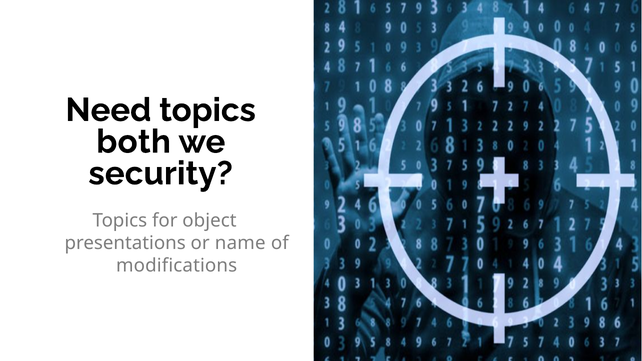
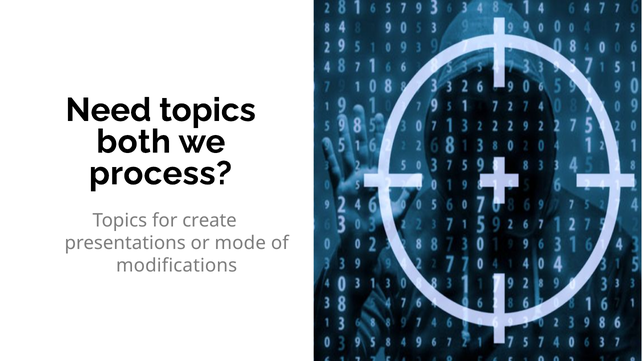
security: security -> process (160, 174)
object: object -> create (210, 220)
name: name -> mode (240, 243)
